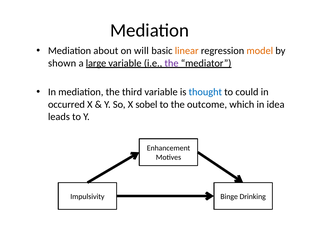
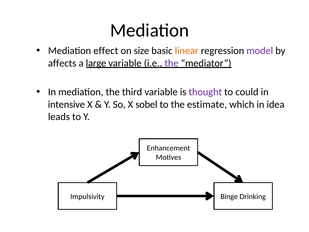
about: about -> effect (106, 51)
will: will -> size (142, 51)
model colour: orange -> purple (260, 51)
shown: shown -> affects (62, 63)
thought colour: blue -> purple (205, 92)
occurred: occurred -> intensive (66, 104)
outcome: outcome -> estimate (207, 104)
